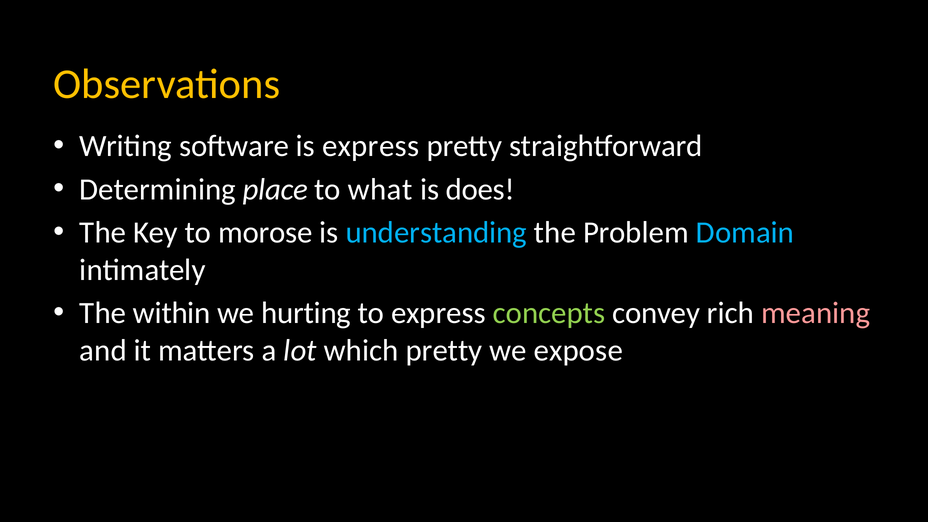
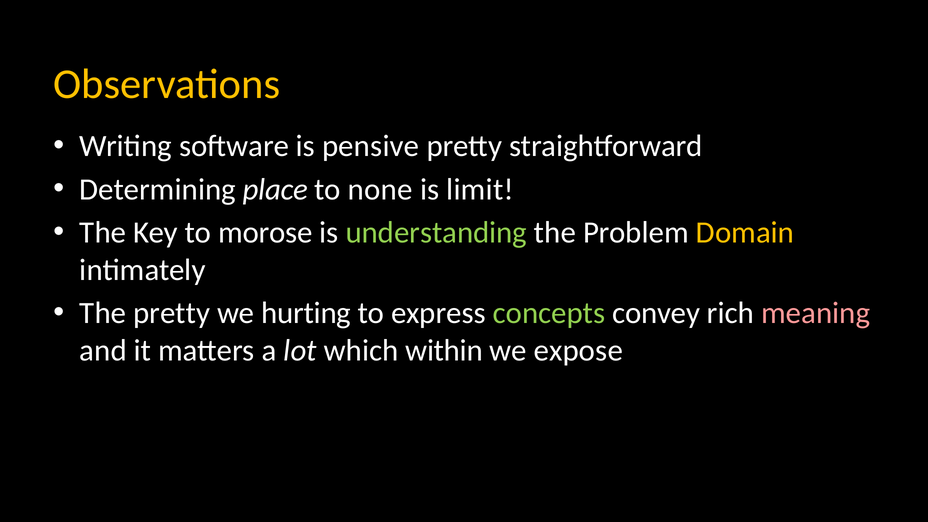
is express: express -> pensive (371, 146)
what: what -> none (380, 189)
does: does -> limit (480, 189)
understanding colour: light blue -> light green (436, 233)
Domain colour: light blue -> yellow (745, 233)
The within: within -> pretty (172, 313)
which pretty: pretty -> within (444, 350)
